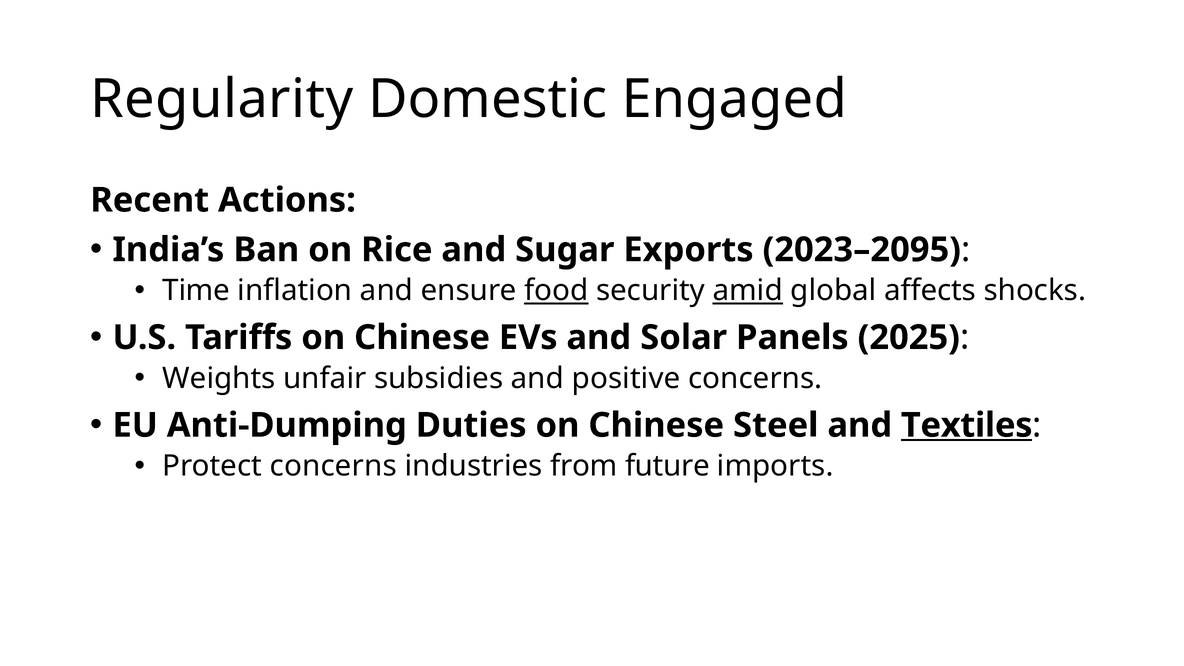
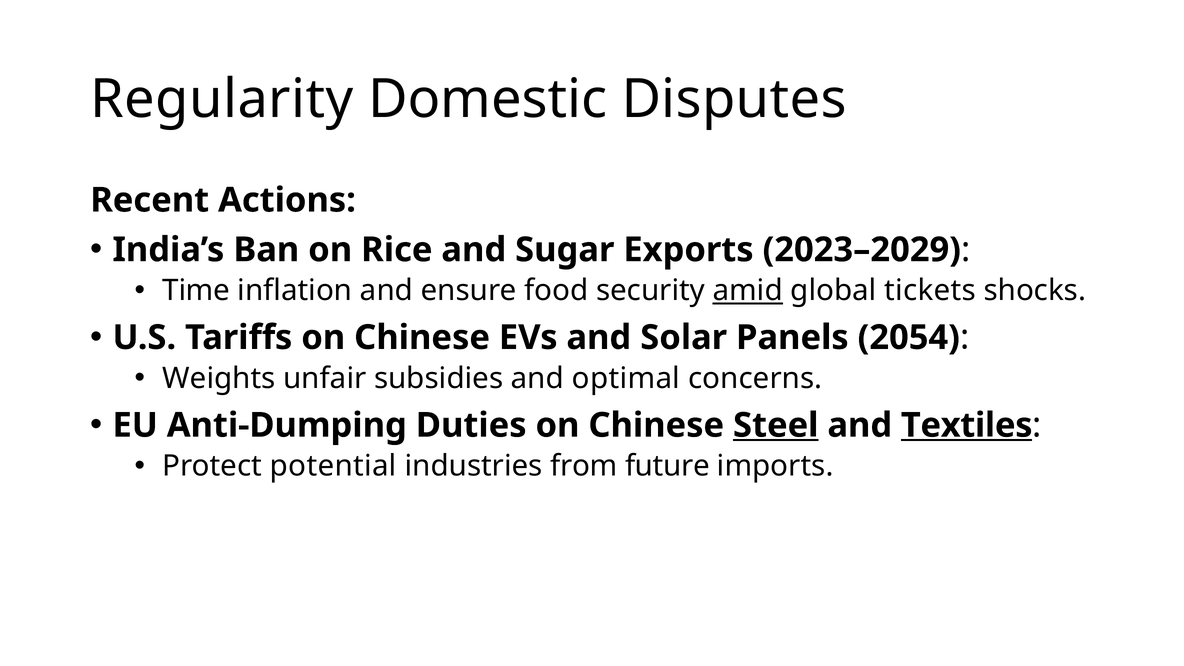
Engaged: Engaged -> Disputes (734, 99)
2023–2095: 2023–2095 -> 2023–2029 (862, 250)
food underline: present -> none (556, 291)
affects: affects -> tickets (930, 291)
2025: 2025 -> 2054 (909, 338)
positive: positive -> optimal (626, 378)
Steel underline: none -> present (776, 425)
Protect concerns: concerns -> potential (333, 466)
